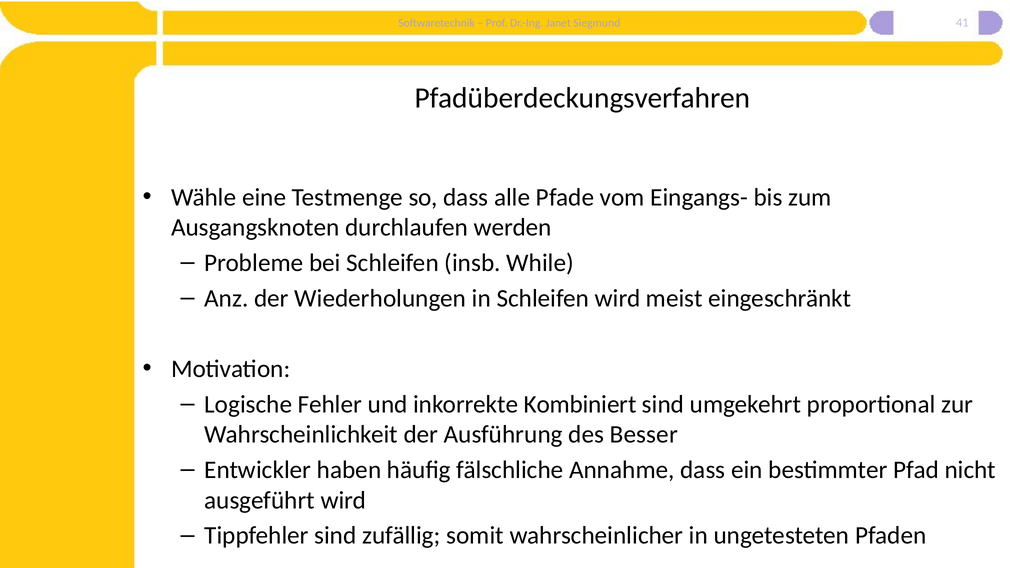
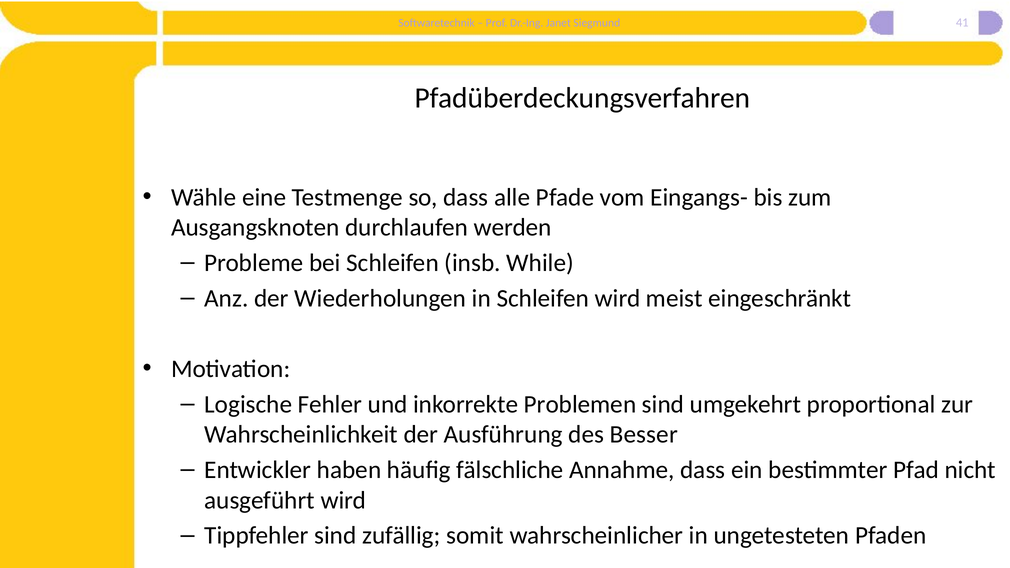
Kombiniert: Kombiniert -> Problemen (580, 404)
